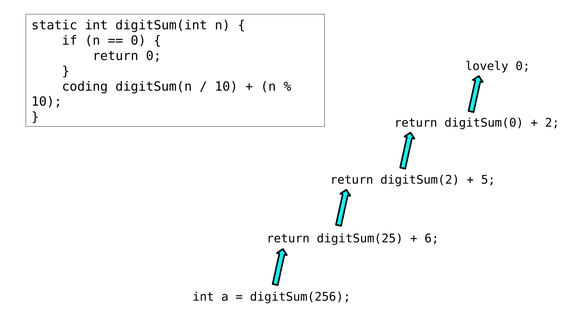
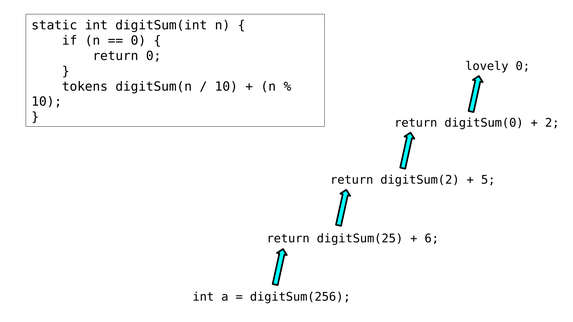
coding: coding -> tokens (85, 87)
